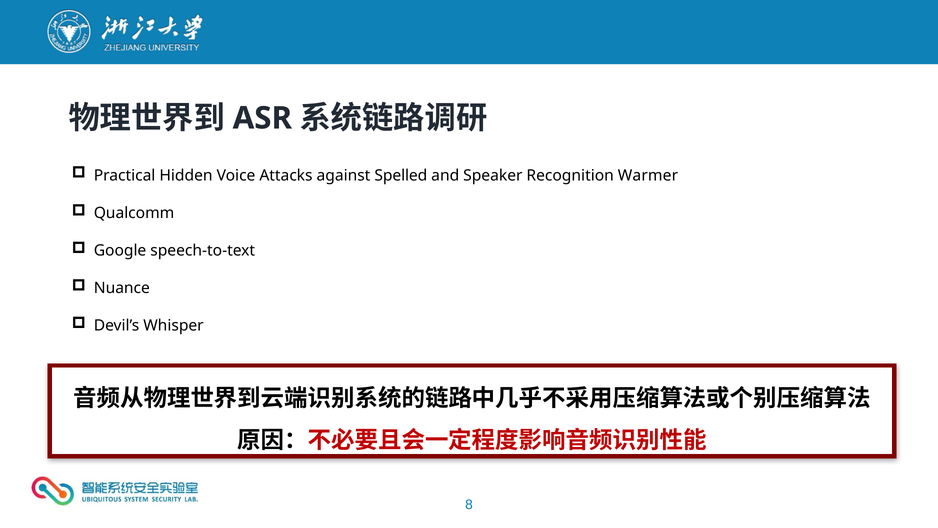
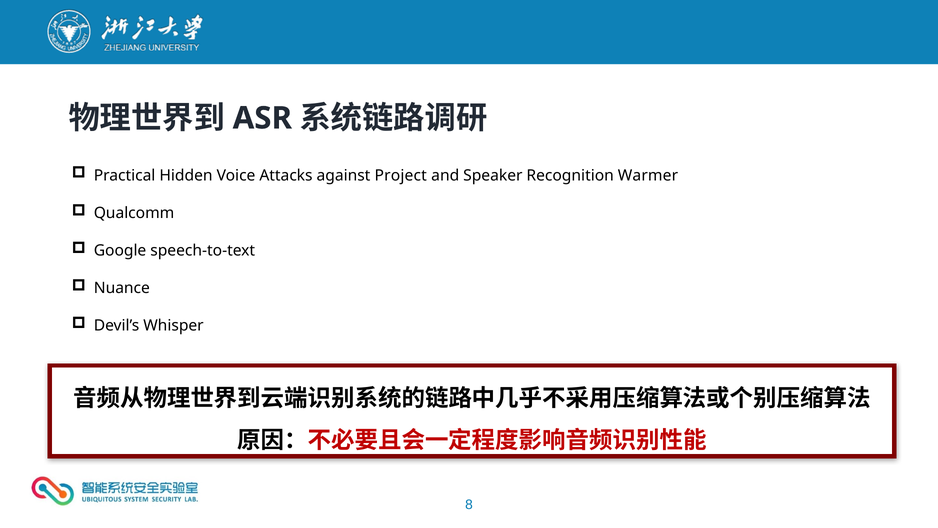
Spelled: Spelled -> Project (401, 175)
